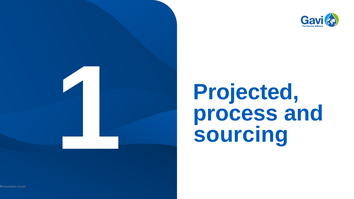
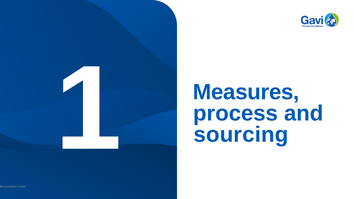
Projected: Projected -> Measures (246, 92)
